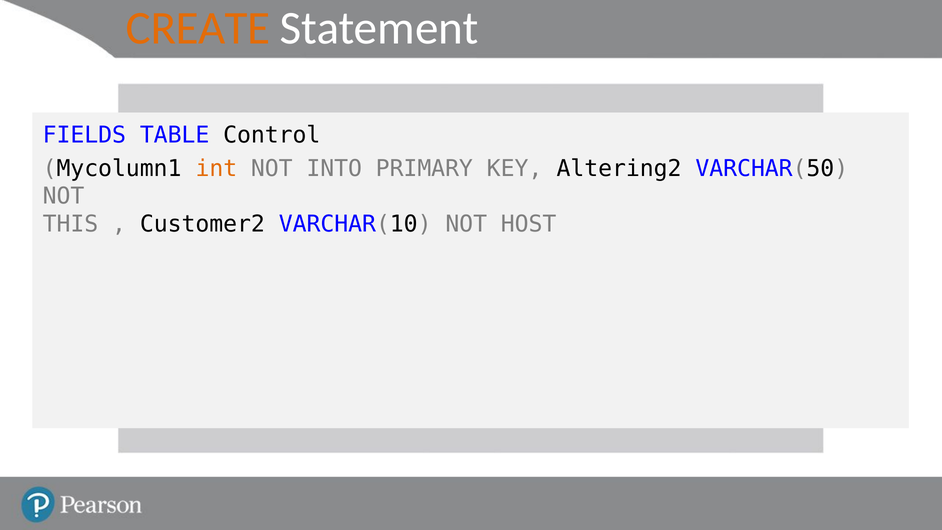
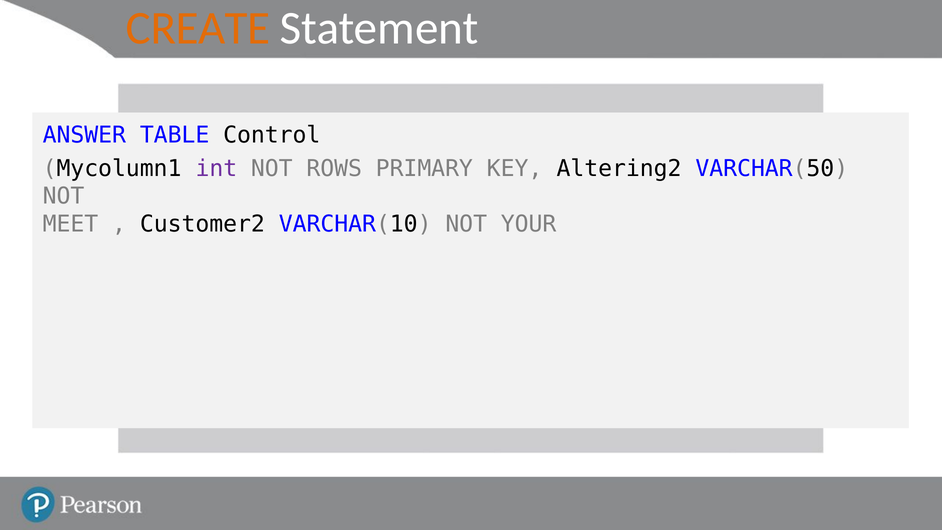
FIELDS: FIELDS -> ANSWER (84, 135)
int colour: orange -> purple (216, 169)
INTO: INTO -> ROWS (334, 169)
THIS: THIS -> MEET (70, 224)
HOST: HOST -> YOUR (529, 224)
